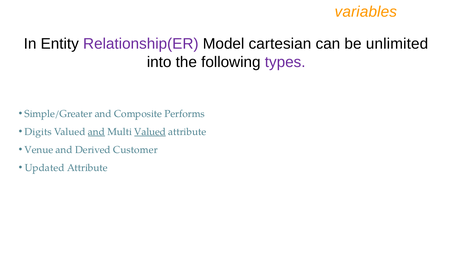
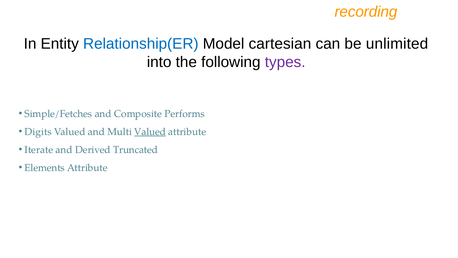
variables: variables -> recording (366, 12)
Relationship(ER colour: purple -> blue (141, 44)
Simple/Greater: Simple/Greater -> Simple/Fetches (58, 114)
and underline: present -> none (96, 132)
Venue: Venue -> Iterate (39, 150)
Customer: Customer -> Truncated (136, 150)
Updated: Updated -> Elements (45, 168)
